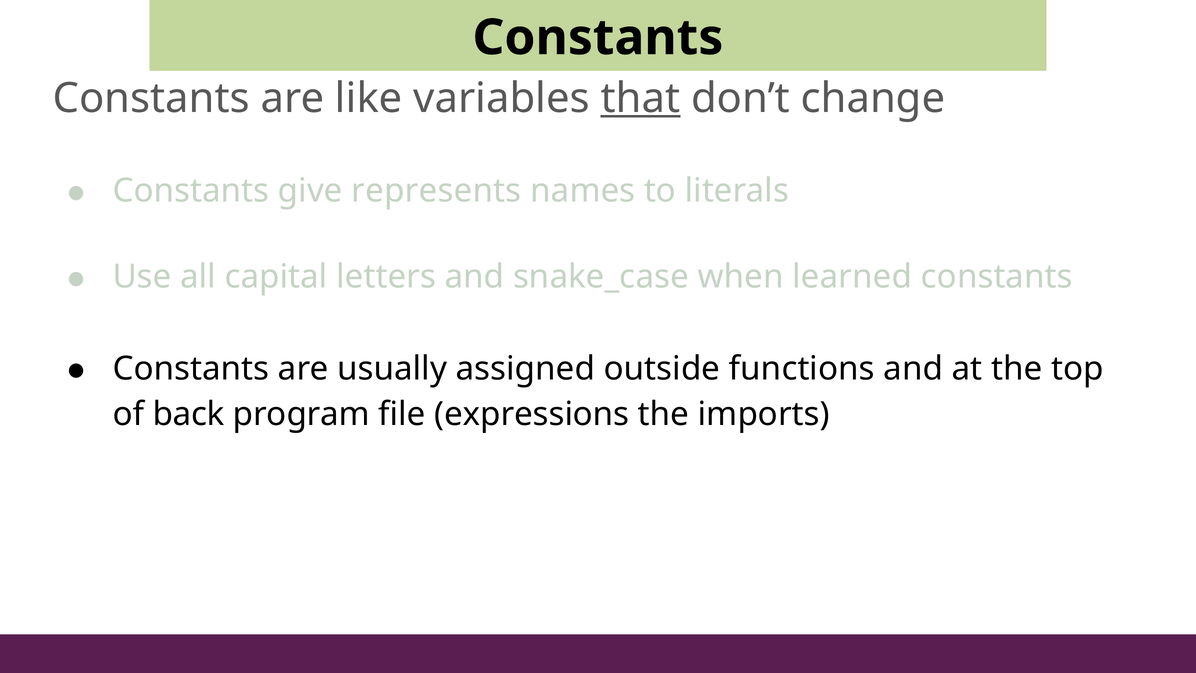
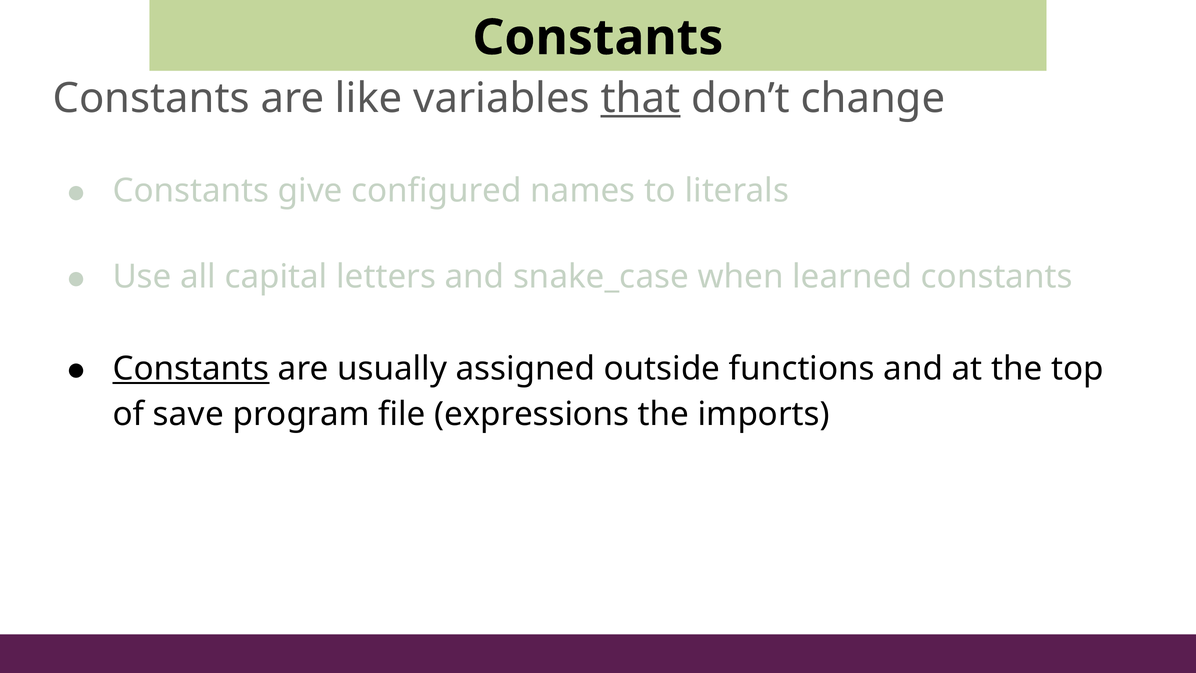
represents: represents -> configured (436, 191)
Constants underline: none -> present (191, 368)
back: back -> save (188, 414)
